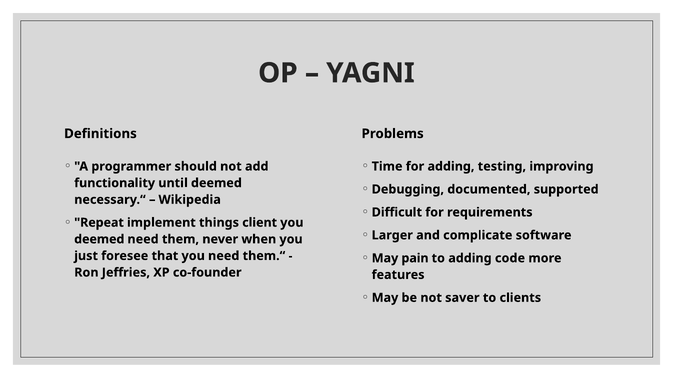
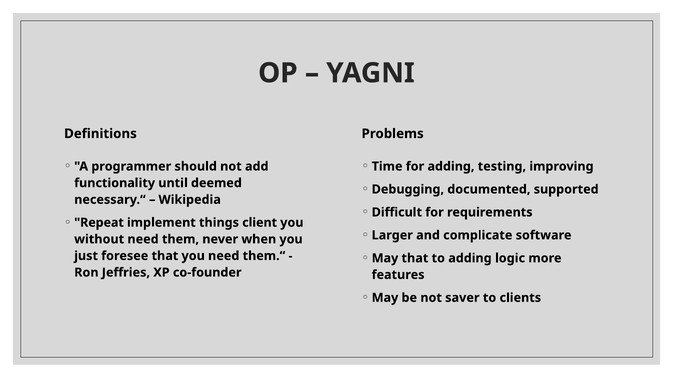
deemed: deemed -> without (99, 240)
May pain: pain -> that (415, 259)
code: code -> logic (510, 259)
